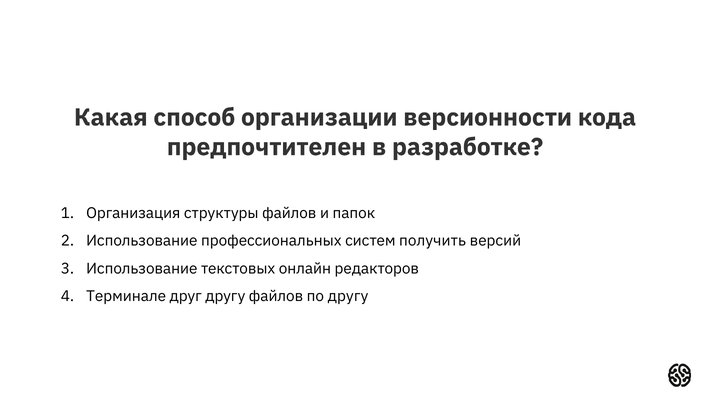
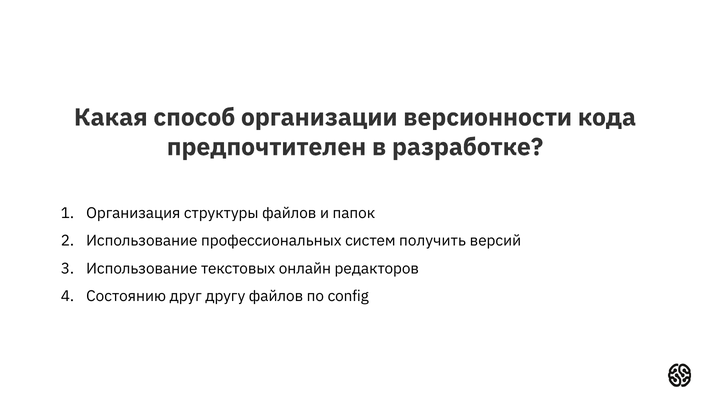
Терминале: Терминале -> Состоянию (126, 296)
по другу: другу -> config (348, 296)
